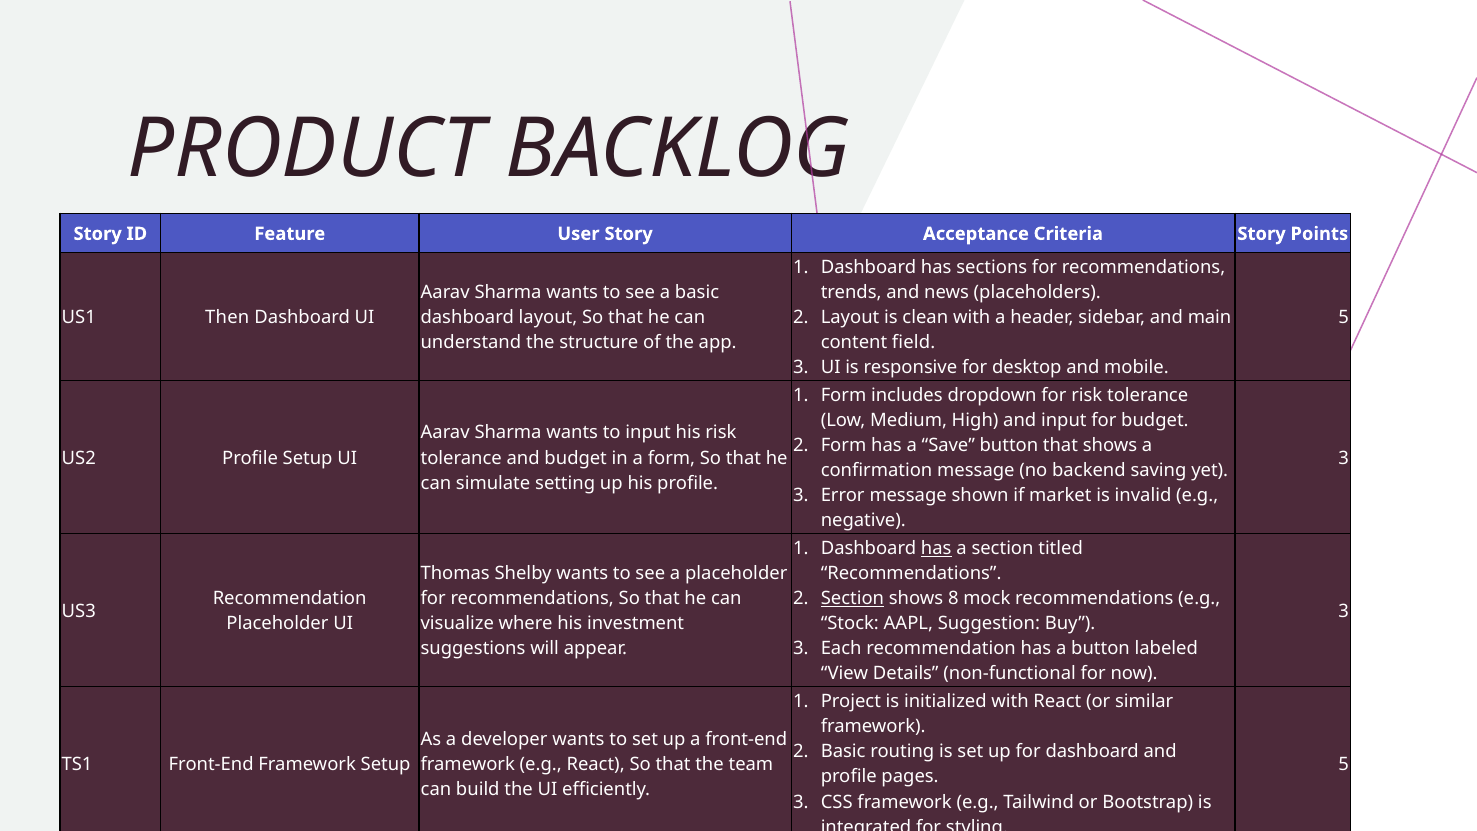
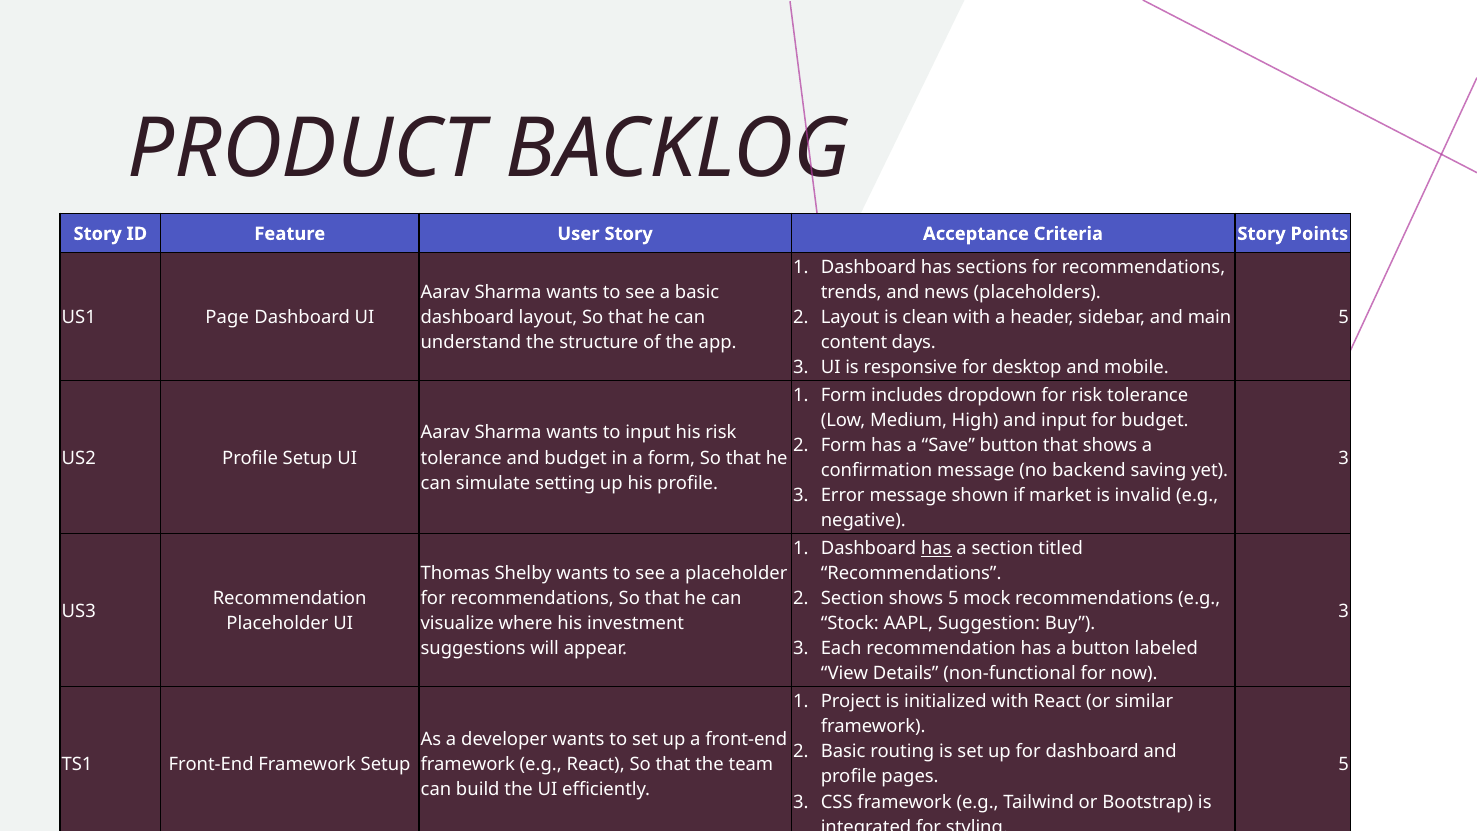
Then: Then -> Page (227, 317)
field: field -> days (914, 342)
Section underline: present -> none (852, 598)
shows 8: 8 -> 5 (953, 598)
